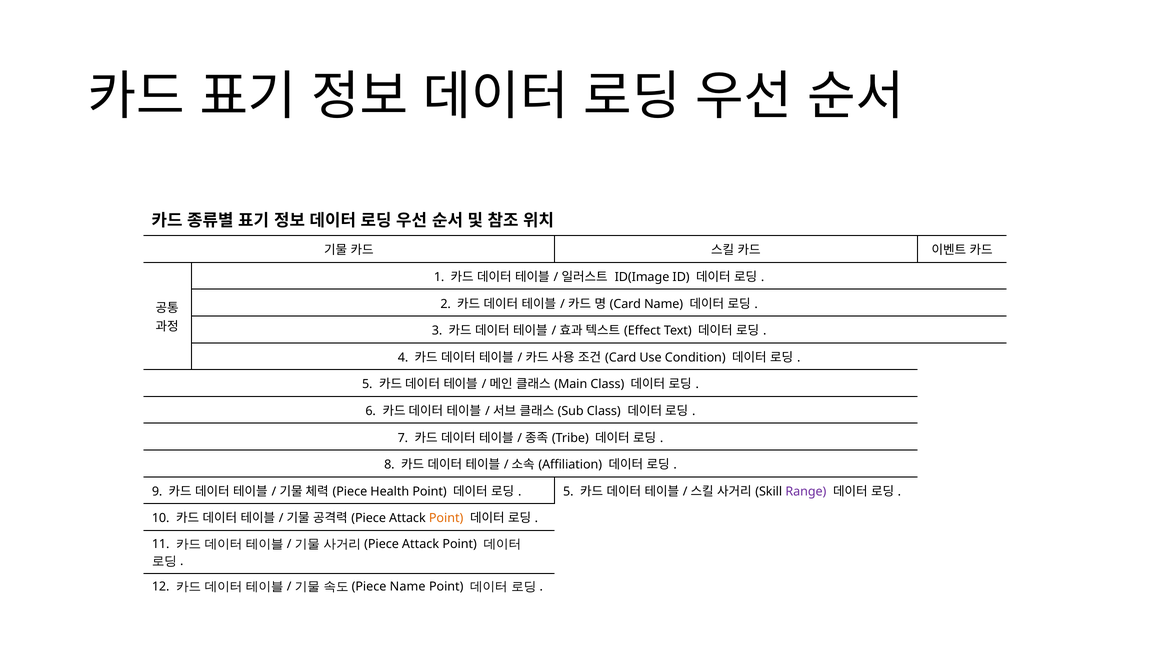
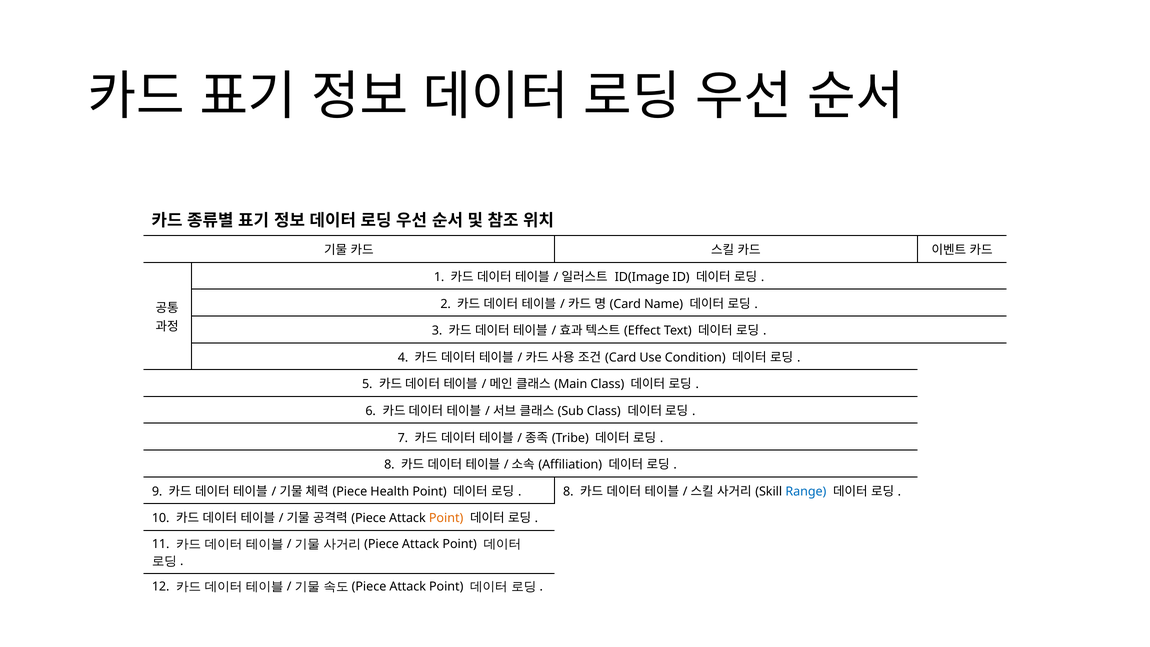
5: 5 -> 8 (568, 491)
Range colour: purple -> blue (806, 491)
Name: Name -> Attack (408, 587)
